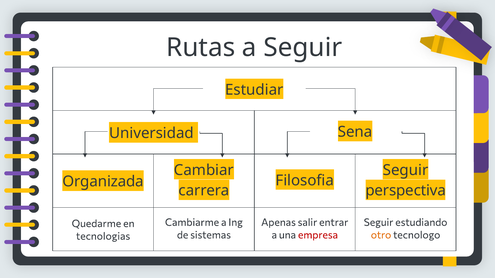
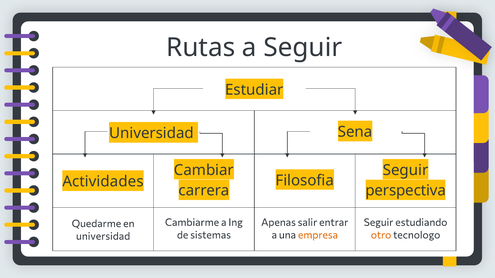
Organizada: Organizada -> Actividades (103, 182)
empresa colour: red -> orange (318, 235)
tecnologias: tecnologias -> universidad (103, 237)
